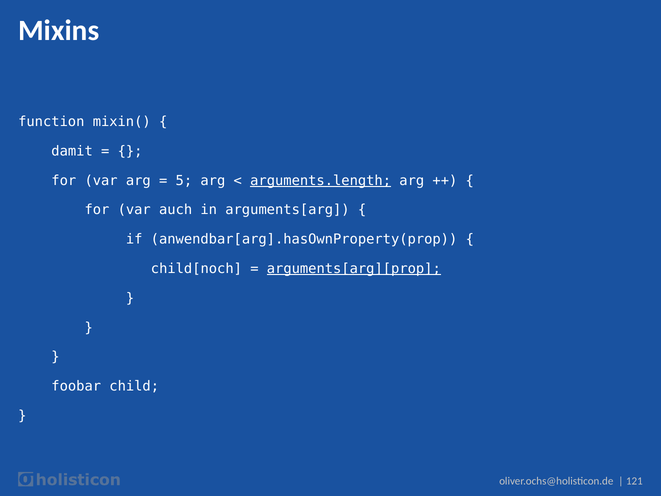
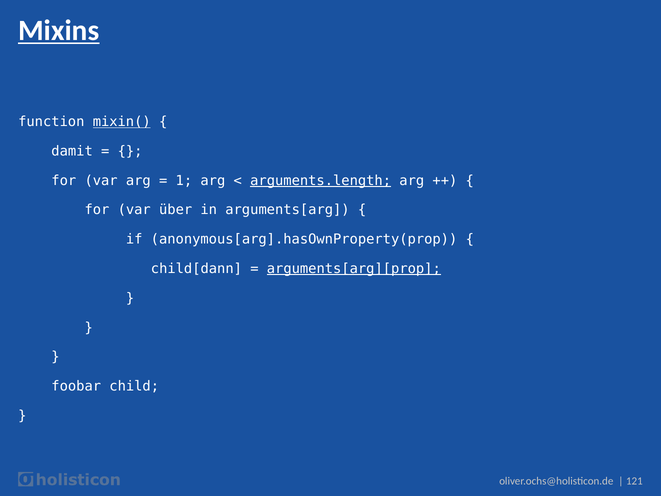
Mixins underline: none -> present (59, 31)
mixin( underline: none -> present (122, 122)
5: 5 -> 1 (184, 180)
auch: auch -> über (176, 210)
anwendbar[arg].hasOwnProperty(prop: anwendbar[arg].hasOwnProperty(prop -> anonymous[arg].hasOwnProperty(prop (304, 239)
child[noch: child[noch -> child[dann (196, 269)
